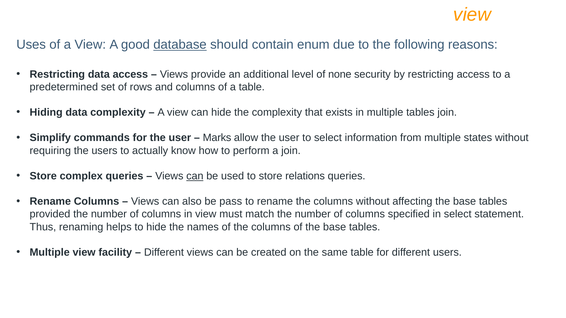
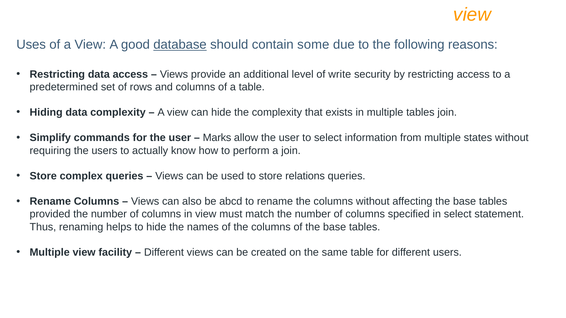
enum: enum -> some (313, 45)
none: none -> write (340, 74)
can underline: present -> none (195, 176)
pass: pass -> abcd (231, 202)
